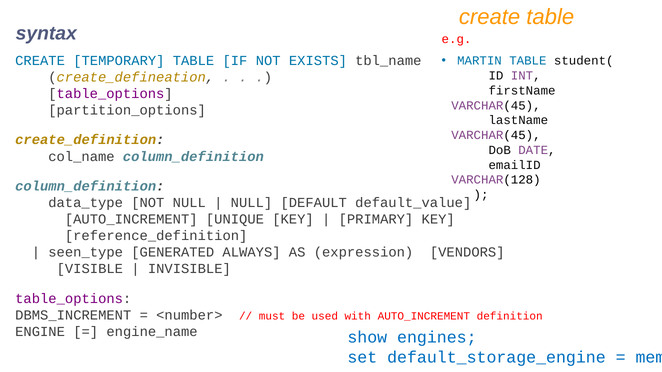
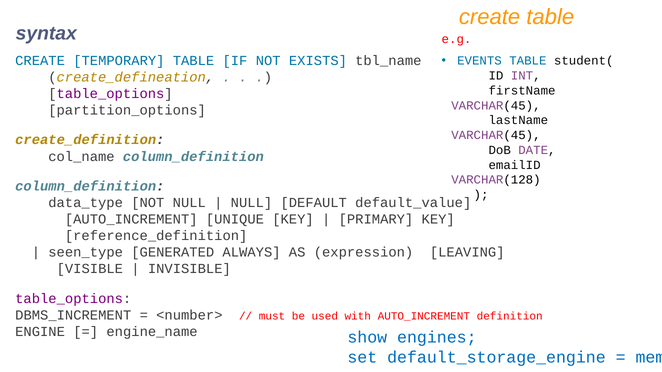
MARTIN: MARTIN -> EVENTS (479, 61)
VENDORS: VENDORS -> LEAVING (467, 253)
